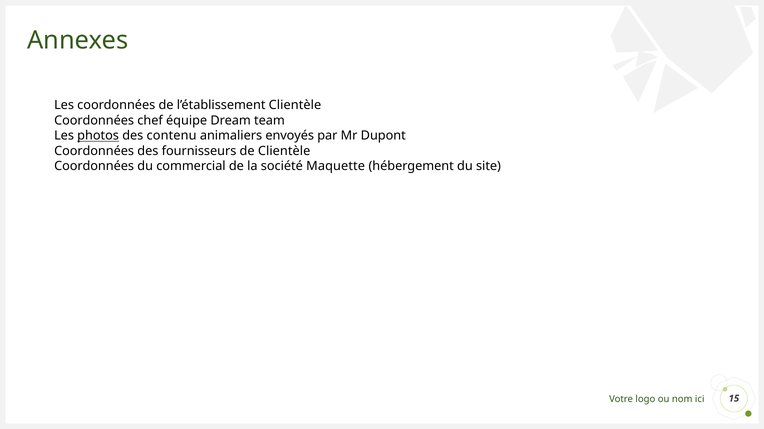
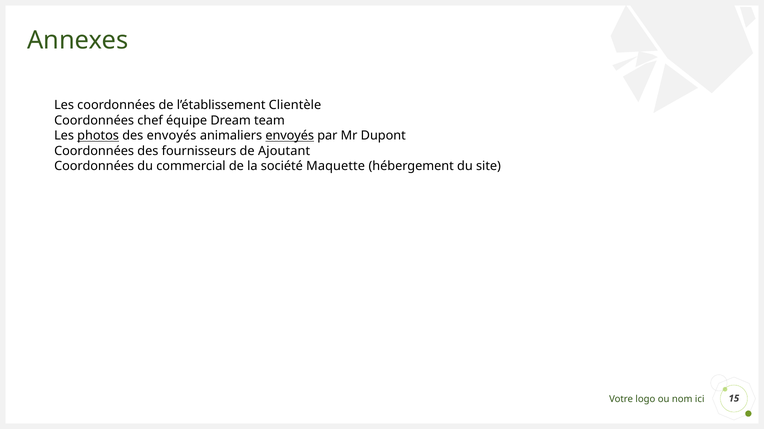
des contenu: contenu -> envoyés (172, 136)
envoyés underline: none -> present (290, 136)
de Clientèle: Clientèle -> Ajoutant (284, 151)
